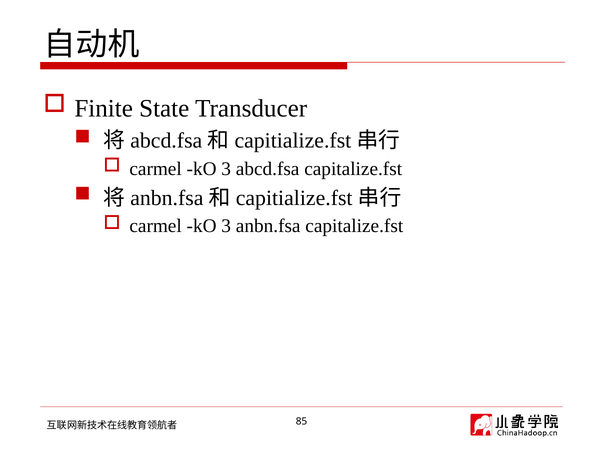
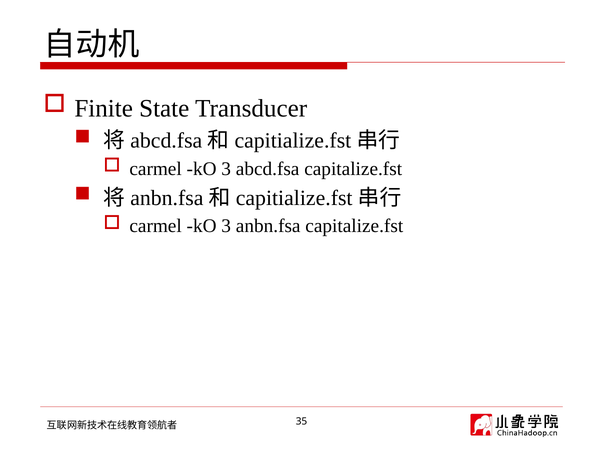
85: 85 -> 35 (301, 422)
